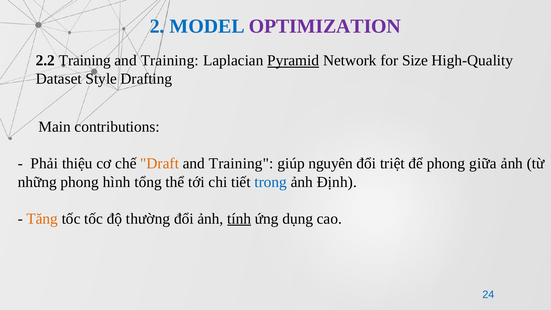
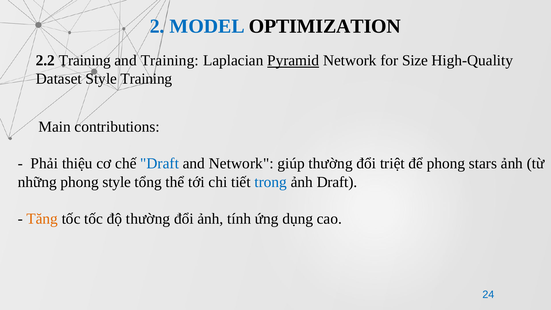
OPTIMIZATION colour: purple -> black (325, 26)
Style Drafting: Drafting -> Training (146, 79)
Draft colour: orange -> blue (160, 164)
Training: Training -> Network (241, 164)
giúp nguyên: nguyên -> thường (331, 164)
giữa: giữa -> stars (483, 164)
phong hình: hình -> style (117, 182)
ảnh Định: Định -> Draft (337, 182)
tính underline: present -> none (239, 219)
